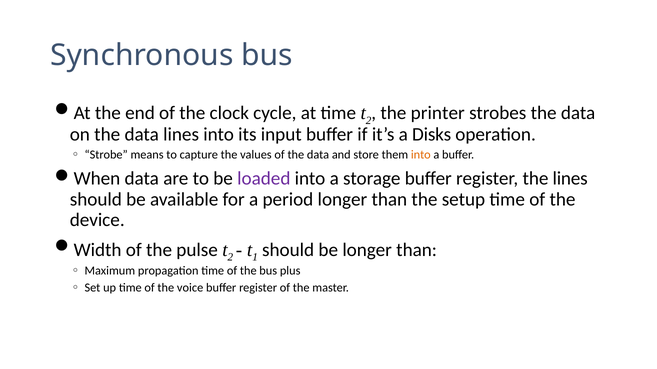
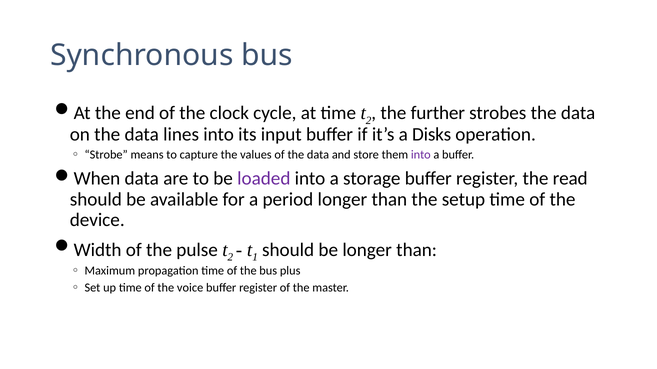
printer: printer -> further (438, 113)
into colour: orange -> purple (421, 155)
the lines: lines -> read (570, 179)
